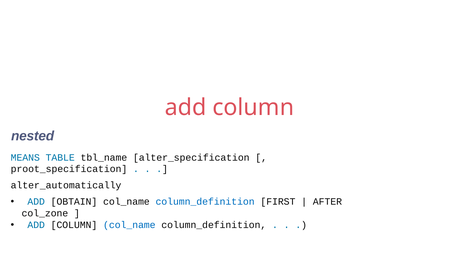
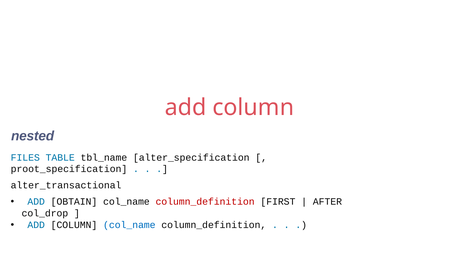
MEANS: MEANS -> FILES (25, 157)
alter_automatically: alter_automatically -> alter_transactional (66, 185)
column_definition colour: blue -> red (205, 201)
col_zone: col_zone -> col_drop (45, 213)
